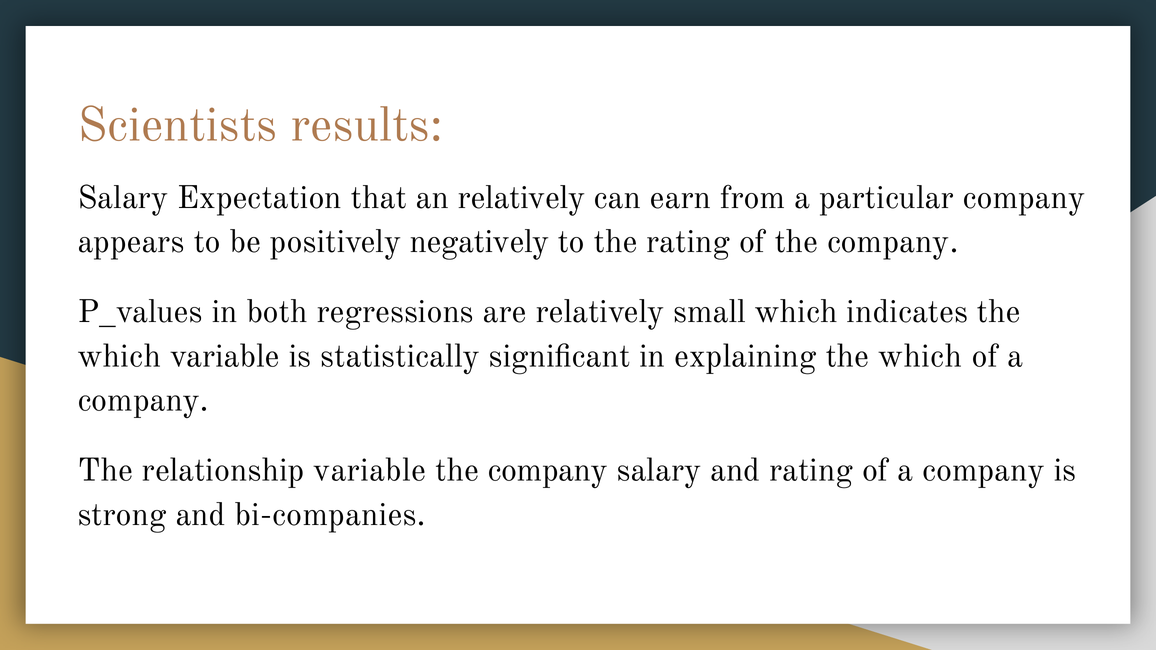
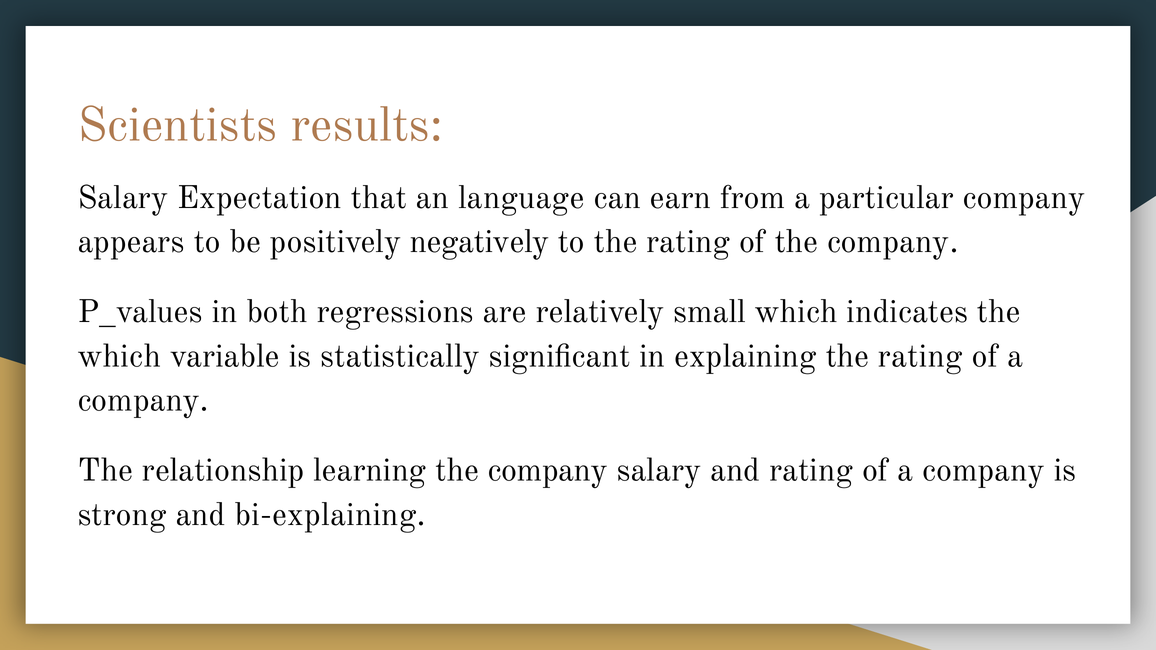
an relatively: relatively -> language (521, 198)
explaining the which: which -> rating (920, 356)
relationship variable: variable -> learning (370, 471)
bi-companies: bi-companies -> bi-explaining (330, 515)
